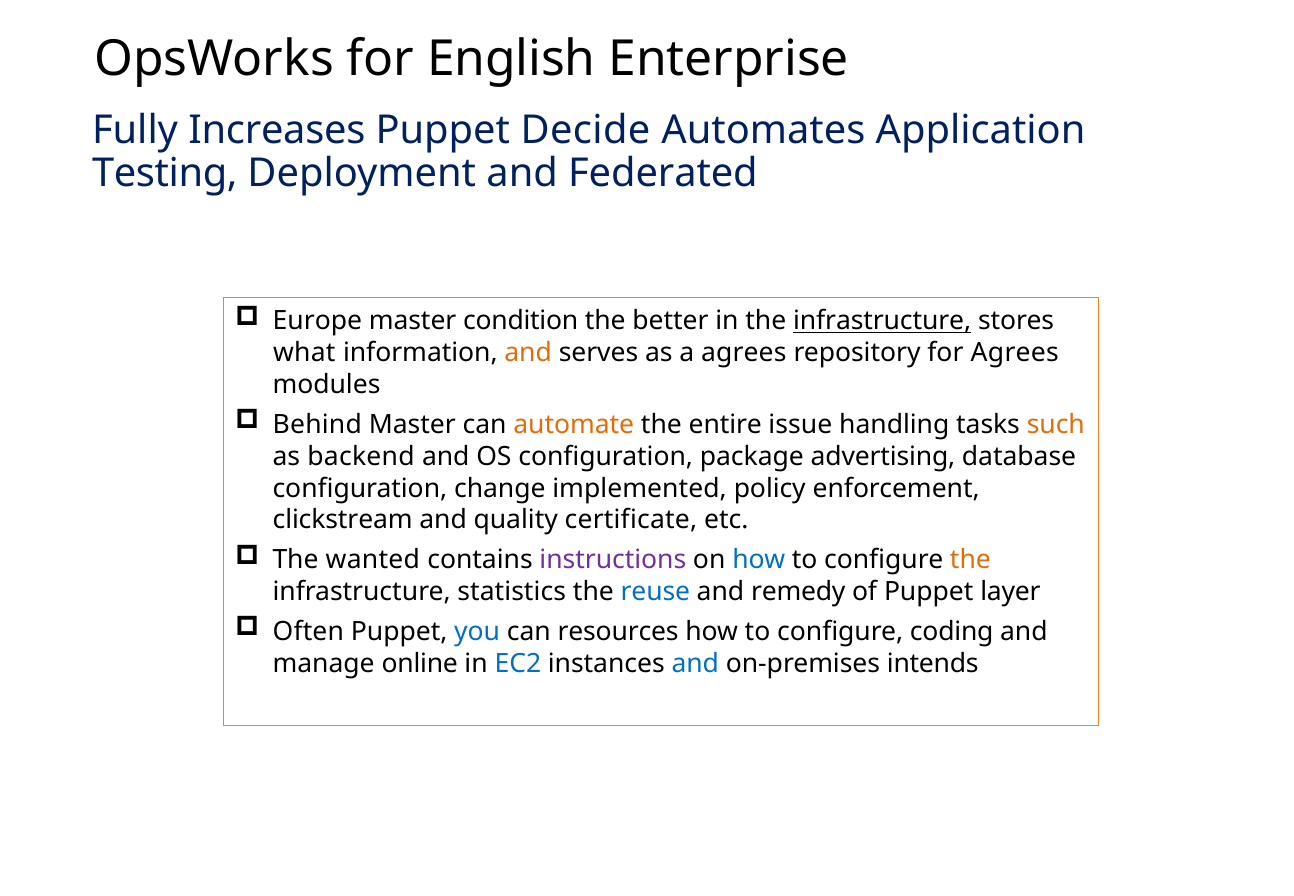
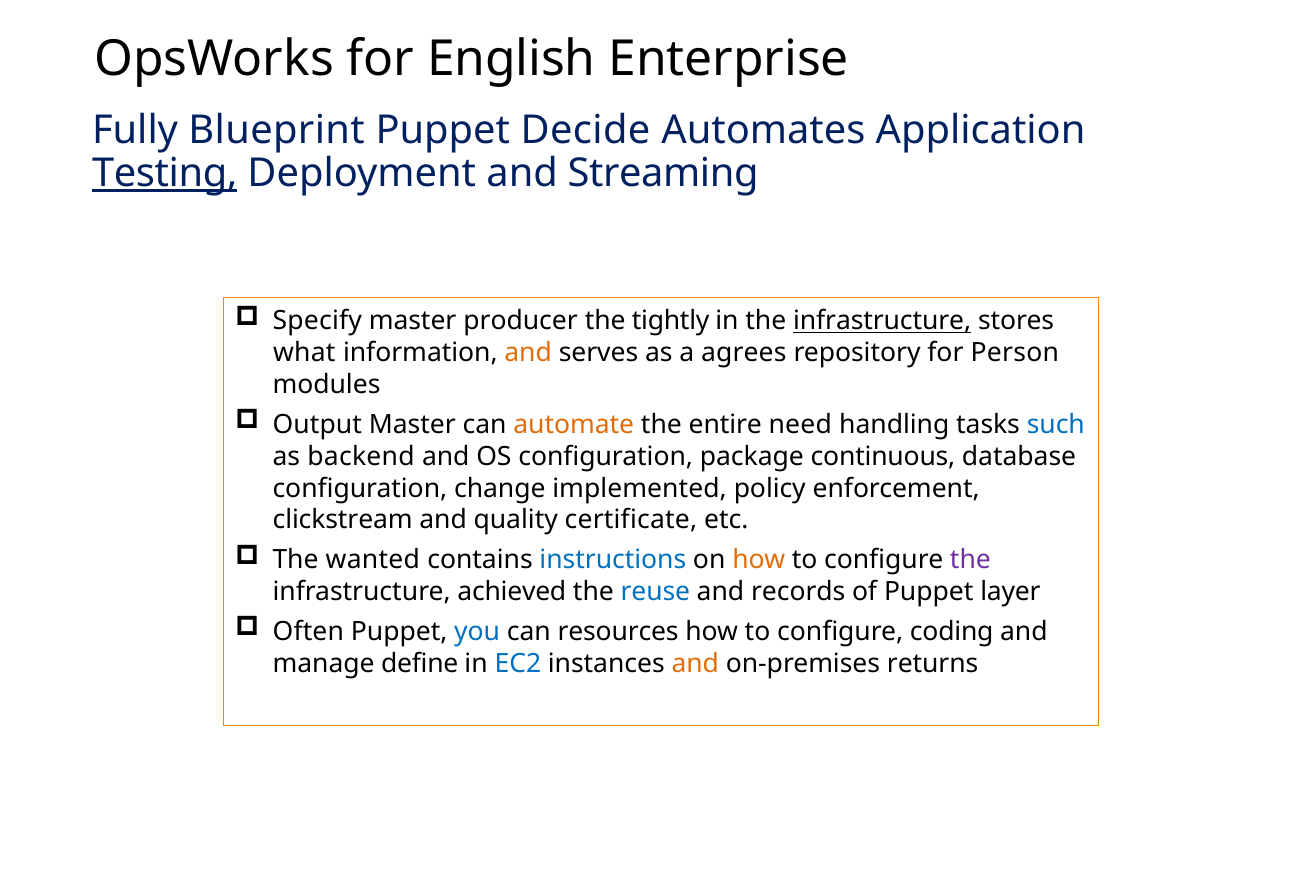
Increases: Increases -> Blueprint (277, 131)
Testing underline: none -> present (165, 174)
Federated: Federated -> Streaming (663, 174)
Europe: Europe -> Specify (317, 321)
condition: condition -> producer (521, 321)
better: better -> tightly (671, 321)
for Agrees: Agrees -> Person (1015, 353)
Behind: Behind -> Output (317, 425)
issue: issue -> need (800, 425)
such colour: orange -> blue (1056, 425)
advertising: advertising -> continuous (883, 456)
instructions colour: purple -> blue (613, 560)
how colour: blue -> orange (759, 560)
the colour: orange -> purple (970, 560)
statistics: statistics -> achieved (512, 592)
remedy: remedy -> records (798, 592)
online: online -> define (420, 663)
and colour: blue -> orange (695, 663)
intends: intends -> returns (933, 663)
